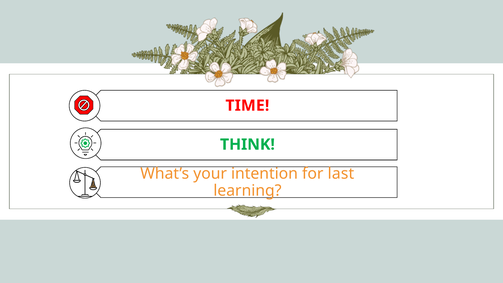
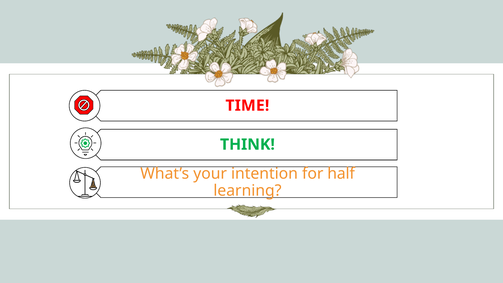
last: last -> half (341, 174)
